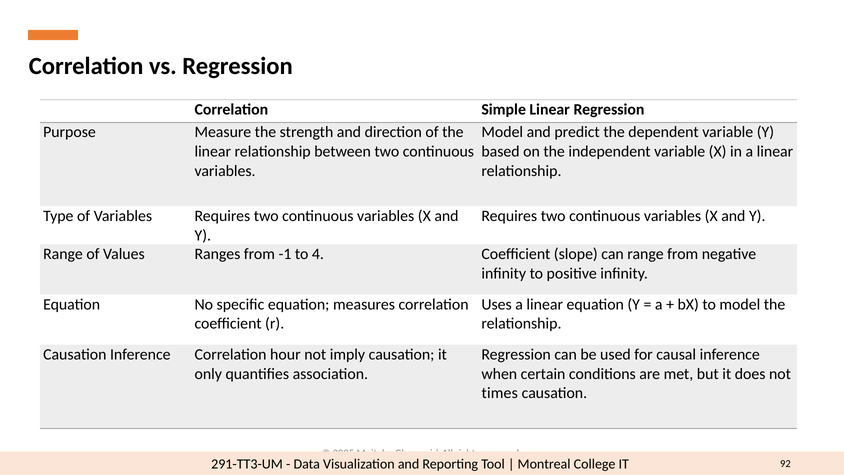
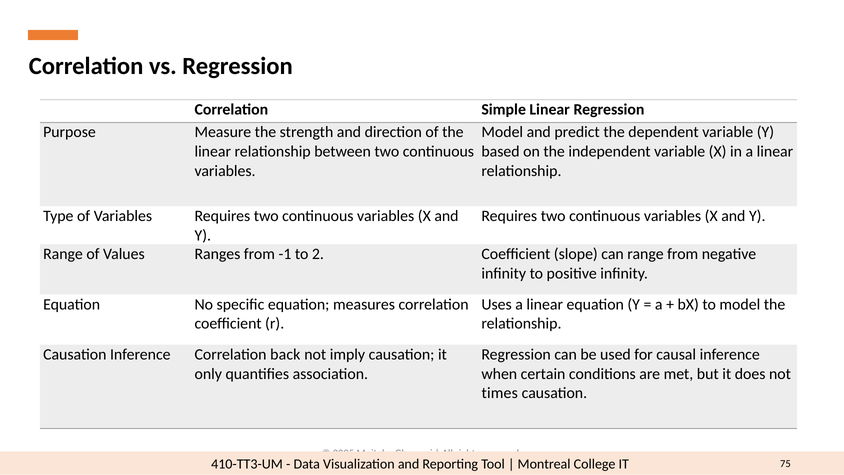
4: 4 -> 2 (318, 254)
hour: hour -> back (285, 354)
291-TT3-UM: 291-TT3-UM -> 410-TT3-UM (247, 464)
92: 92 -> 75 (785, 464)
